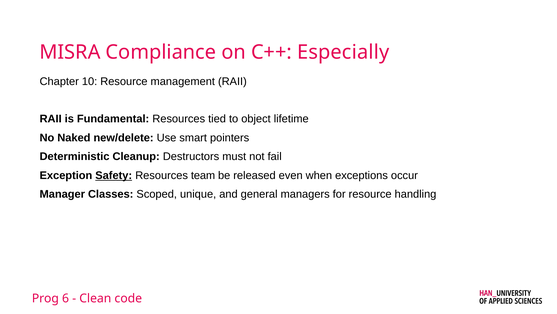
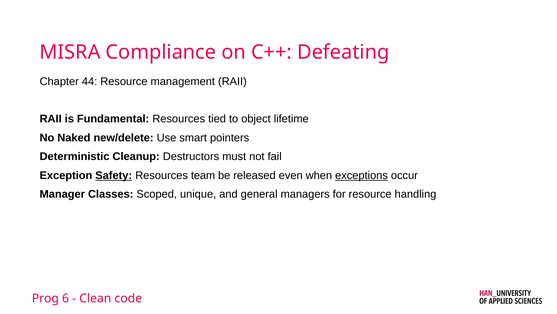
Especially: Especially -> Defeating (343, 52)
10: 10 -> 44 (90, 81)
exceptions underline: none -> present (362, 175)
